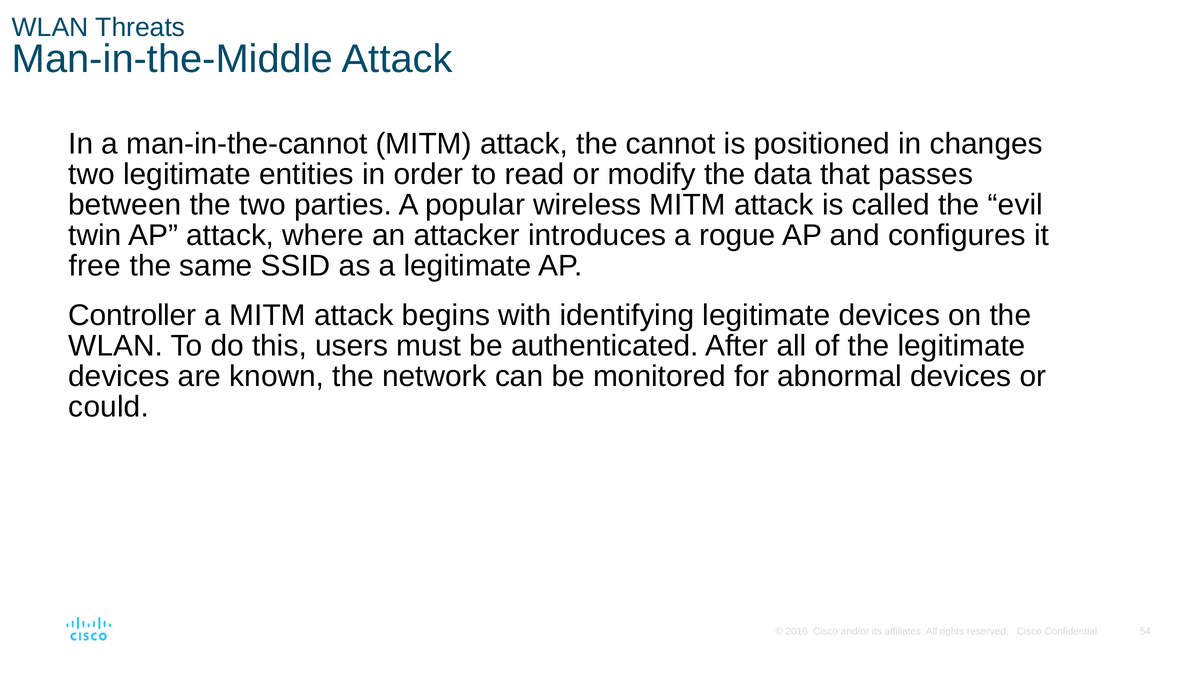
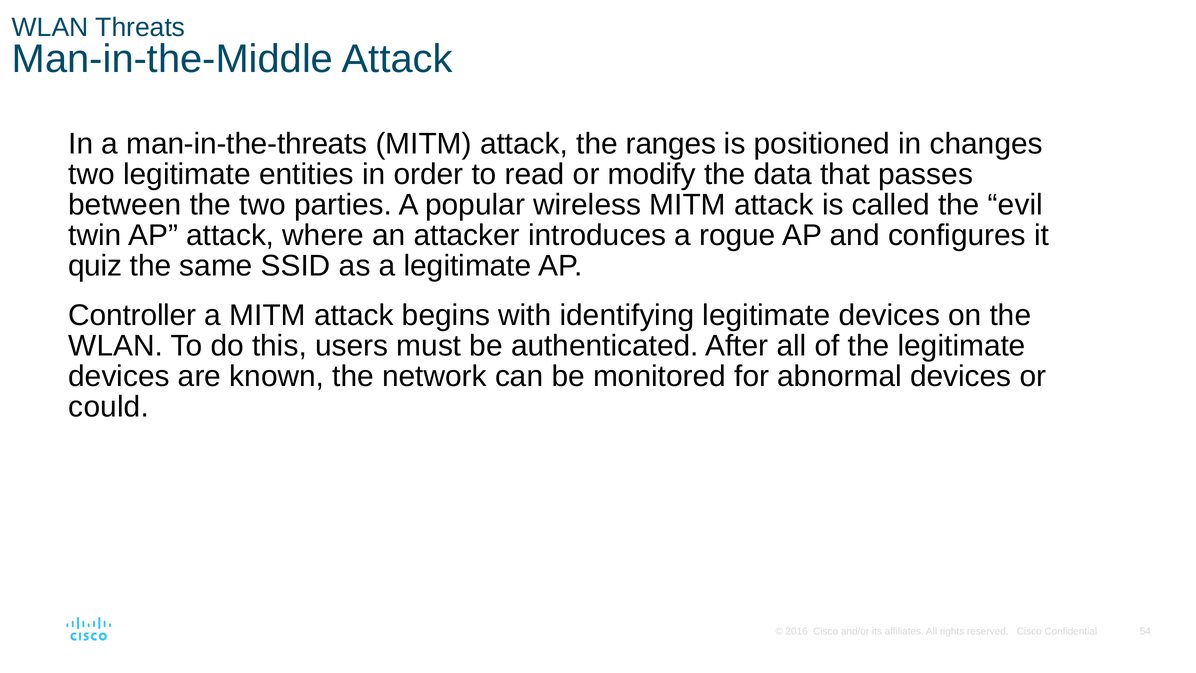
man-in-the-cannot: man-in-the-cannot -> man-in-the-threats (247, 144)
cannot: cannot -> ranges (671, 144)
free: free -> quiz (95, 266)
